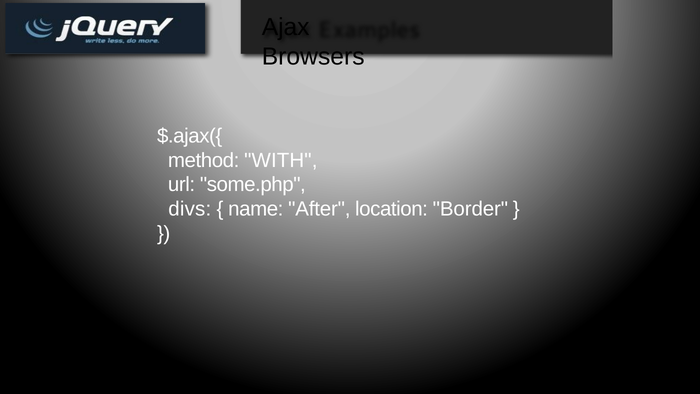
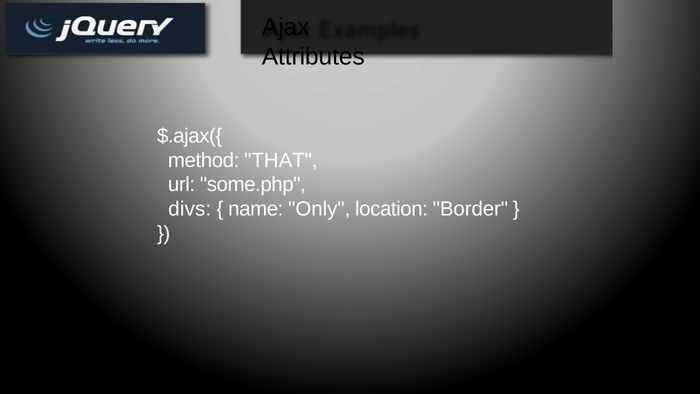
Browsers: Browsers -> Attributes (313, 57)
WITH: WITH -> THAT (281, 160)
After: After -> Only (319, 209)
